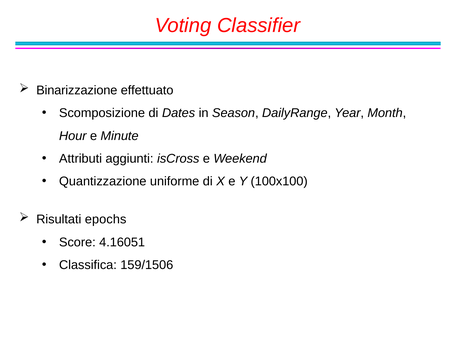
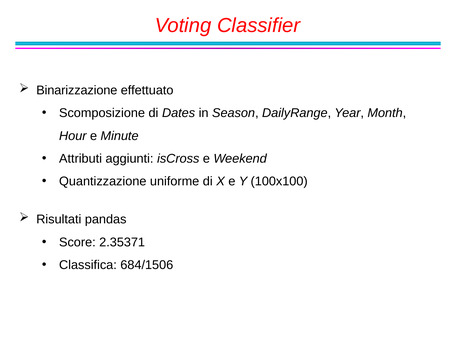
epochs: epochs -> pandas (106, 219)
4.16051: 4.16051 -> 2.35371 (122, 242)
159/1506: 159/1506 -> 684/1506 (147, 265)
